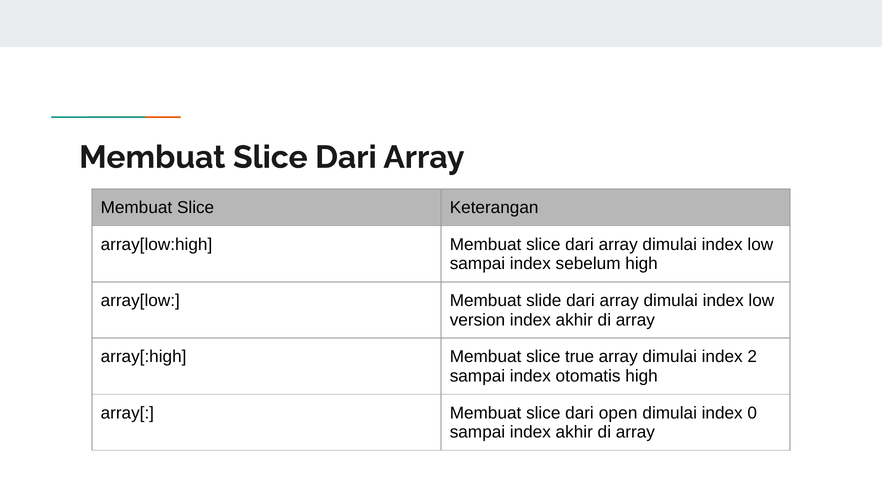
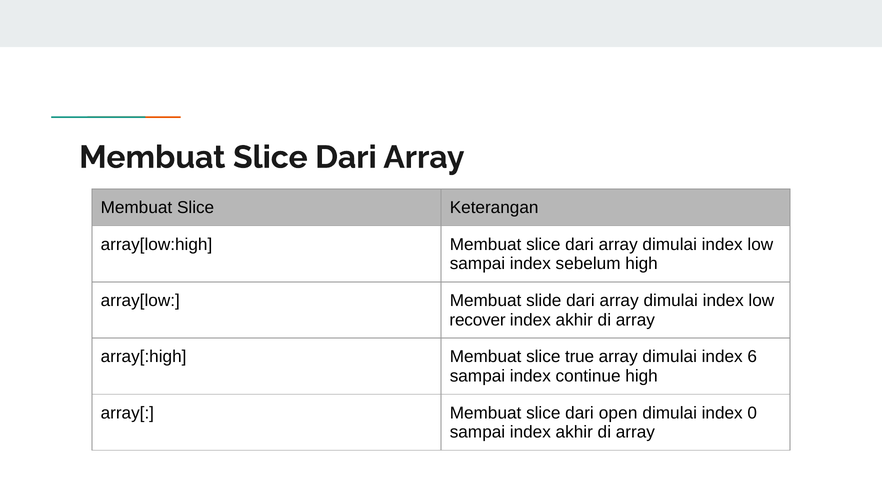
version: version -> recover (478, 320)
2: 2 -> 6 (752, 357)
otomatis: otomatis -> continue (588, 376)
